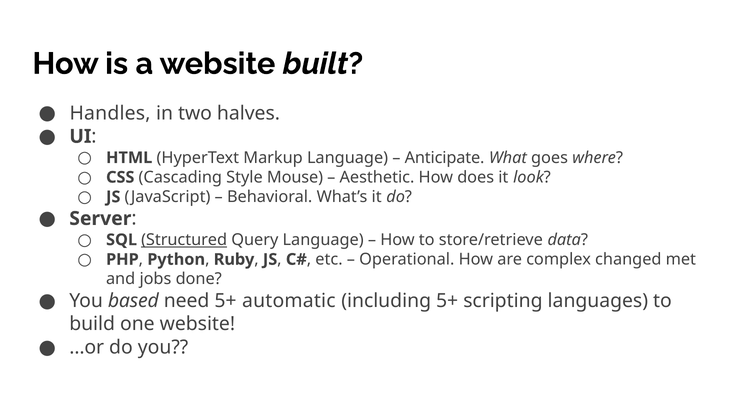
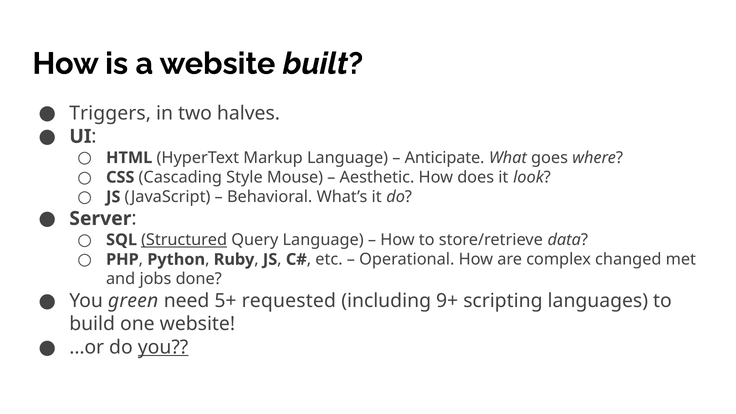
Handles: Handles -> Triggers (110, 113)
based: based -> green (133, 301)
automatic: automatic -> requested (289, 301)
including 5+: 5+ -> 9+ (447, 301)
you underline: none -> present (163, 347)
